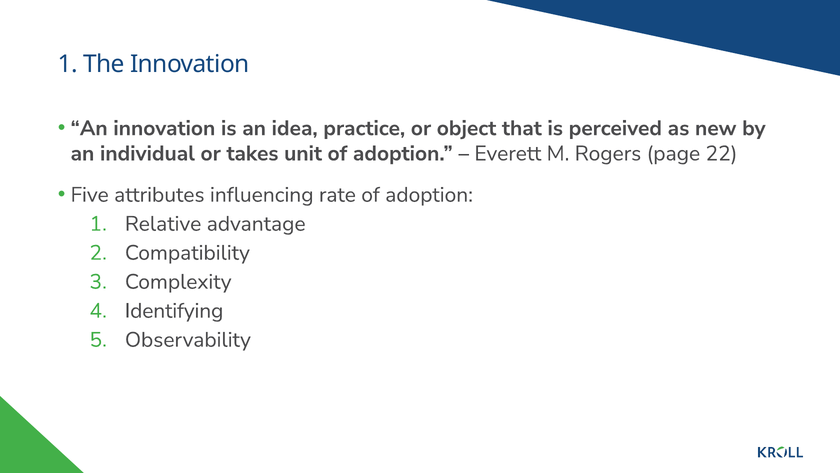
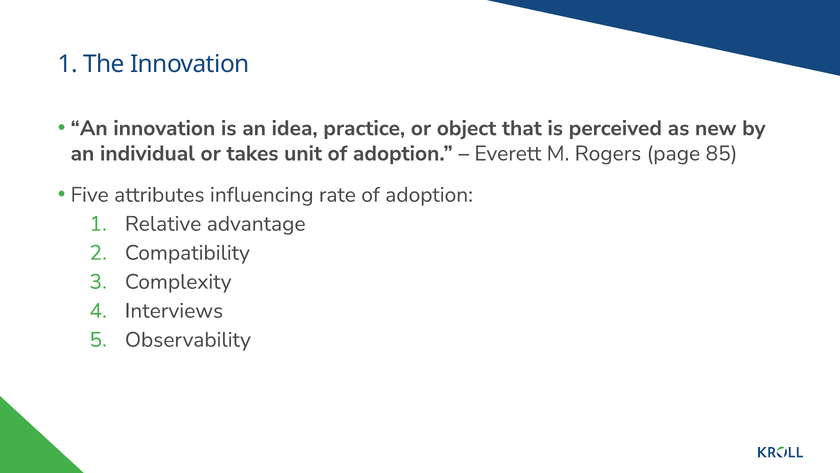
22: 22 -> 85 (721, 153)
Identifying: Identifying -> Interviews (174, 310)
